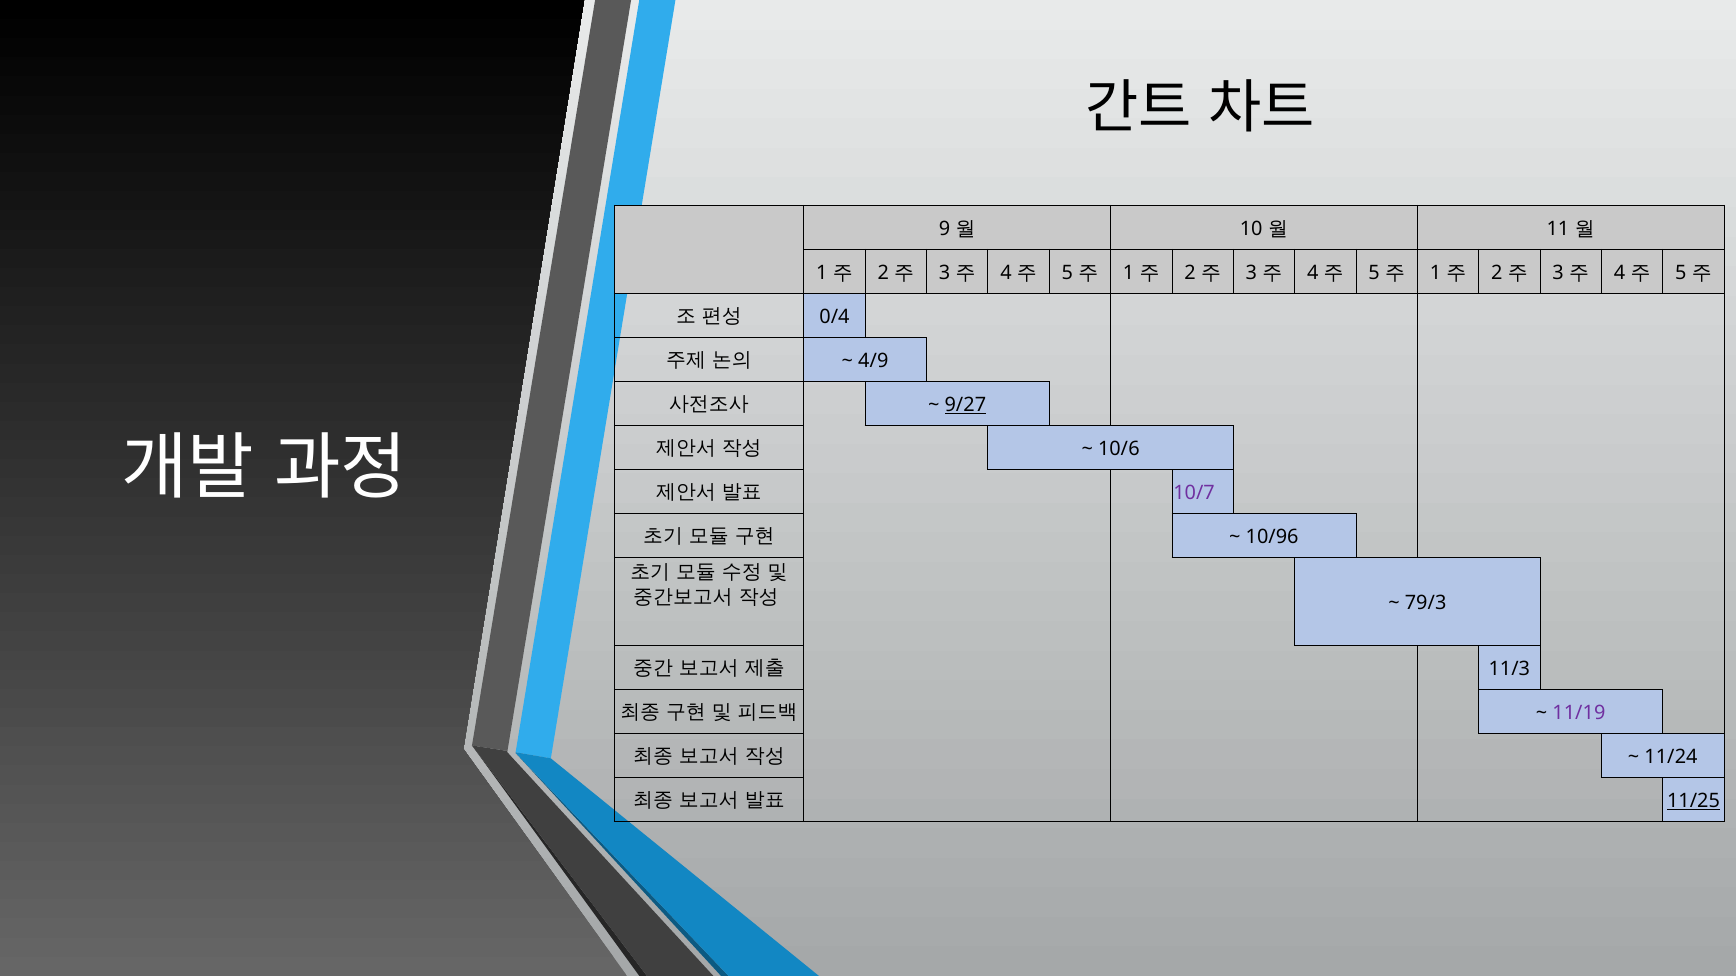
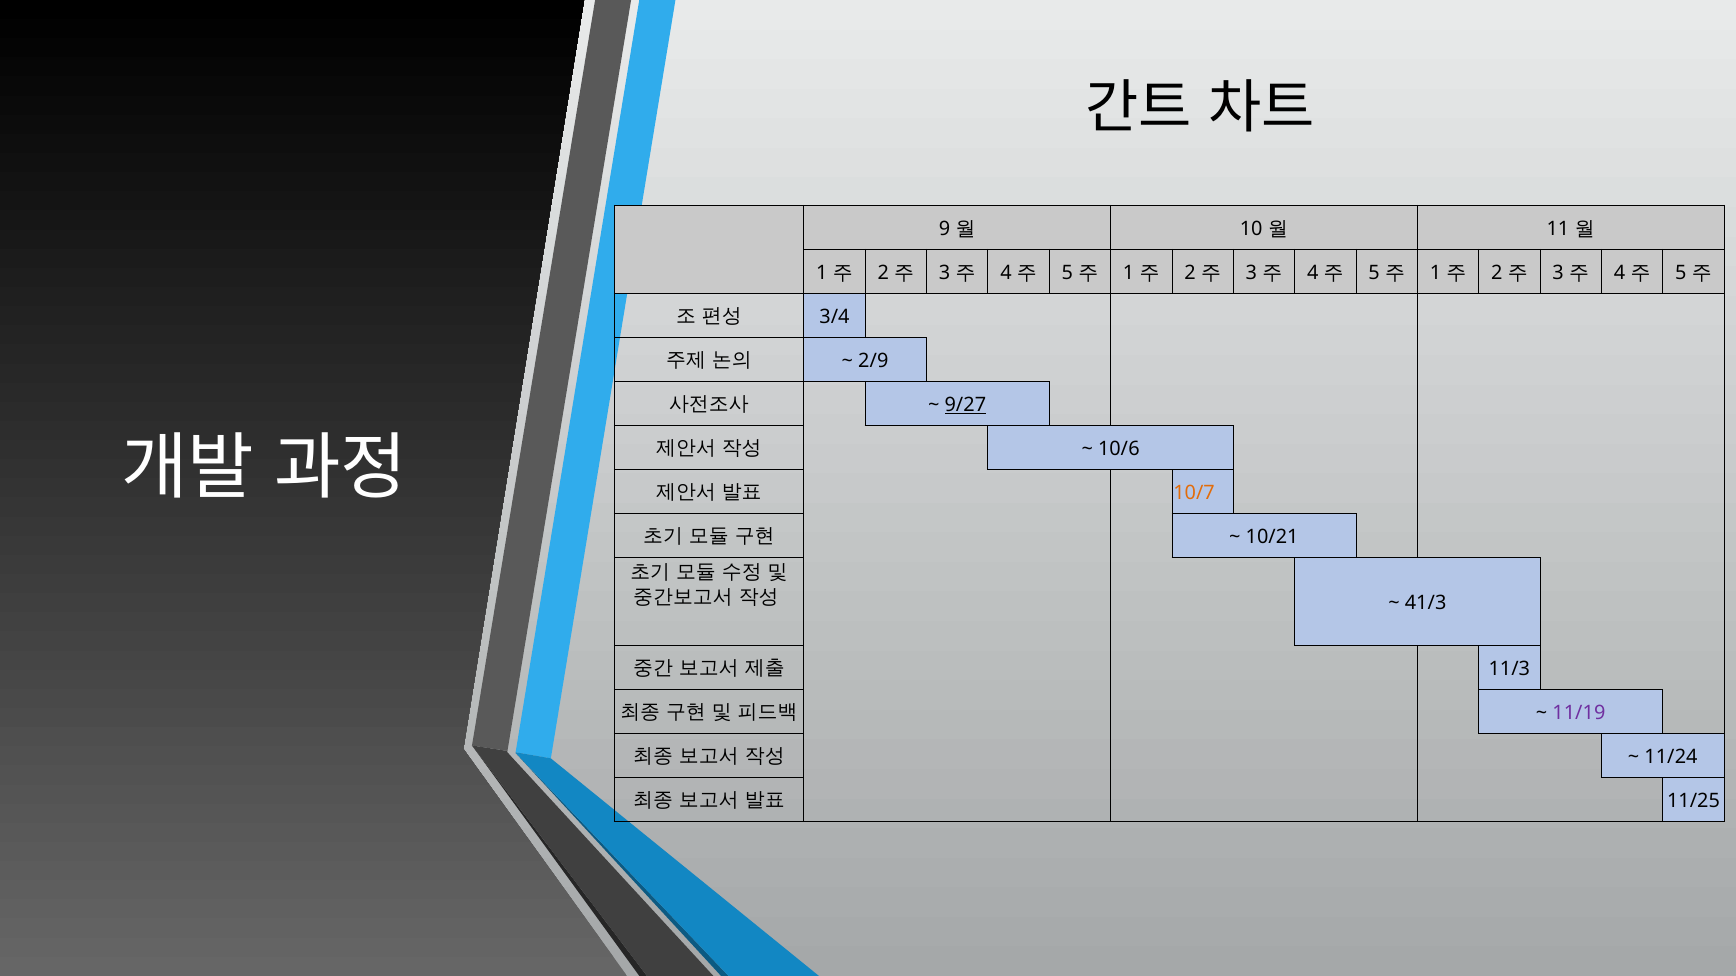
0/4: 0/4 -> 3/4 (834, 317)
4/9: 4/9 -> 2/9 (873, 361)
10/7 colour: purple -> orange (1194, 494)
10/96: 10/96 -> 10/21 (1272, 538)
79/3: 79/3 -> 41/3 (1426, 604)
11/25 underline: present -> none (1694, 802)
